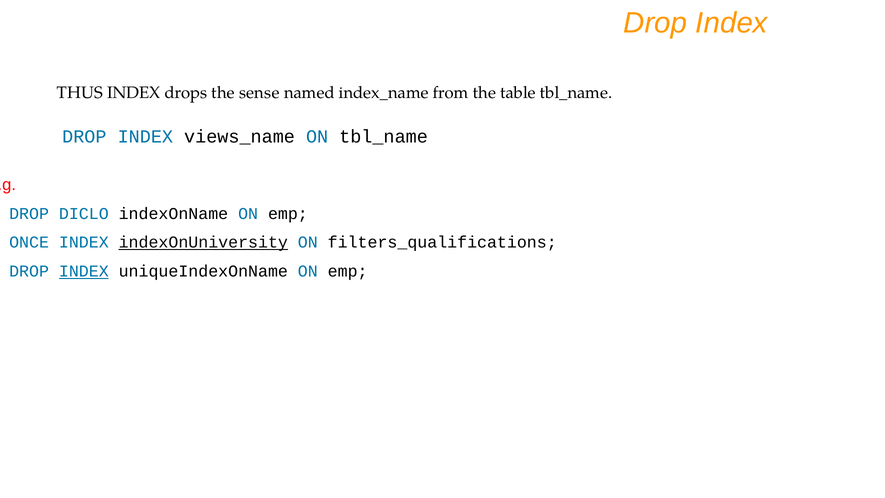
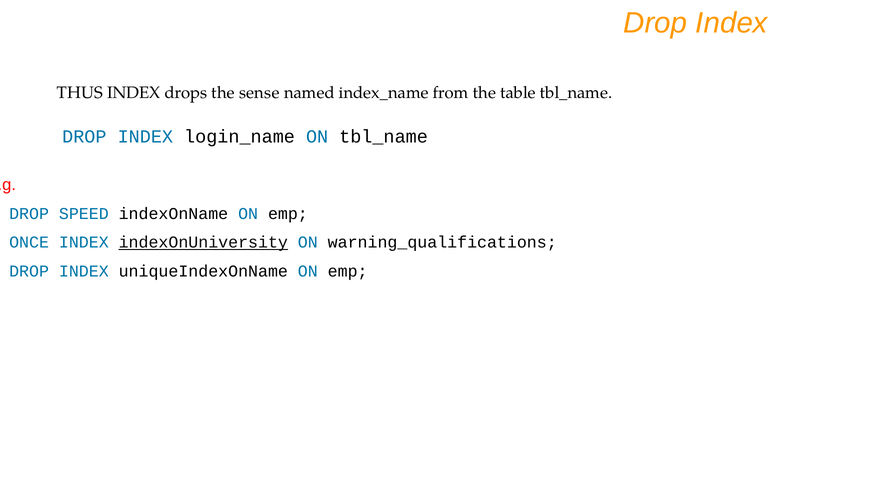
views_name: views_name -> login_name (240, 137)
DICLO: DICLO -> SPEED (84, 214)
filters_qualifications: filters_qualifications -> warning_qualifications (442, 242)
INDEX underline: present -> none (84, 271)
